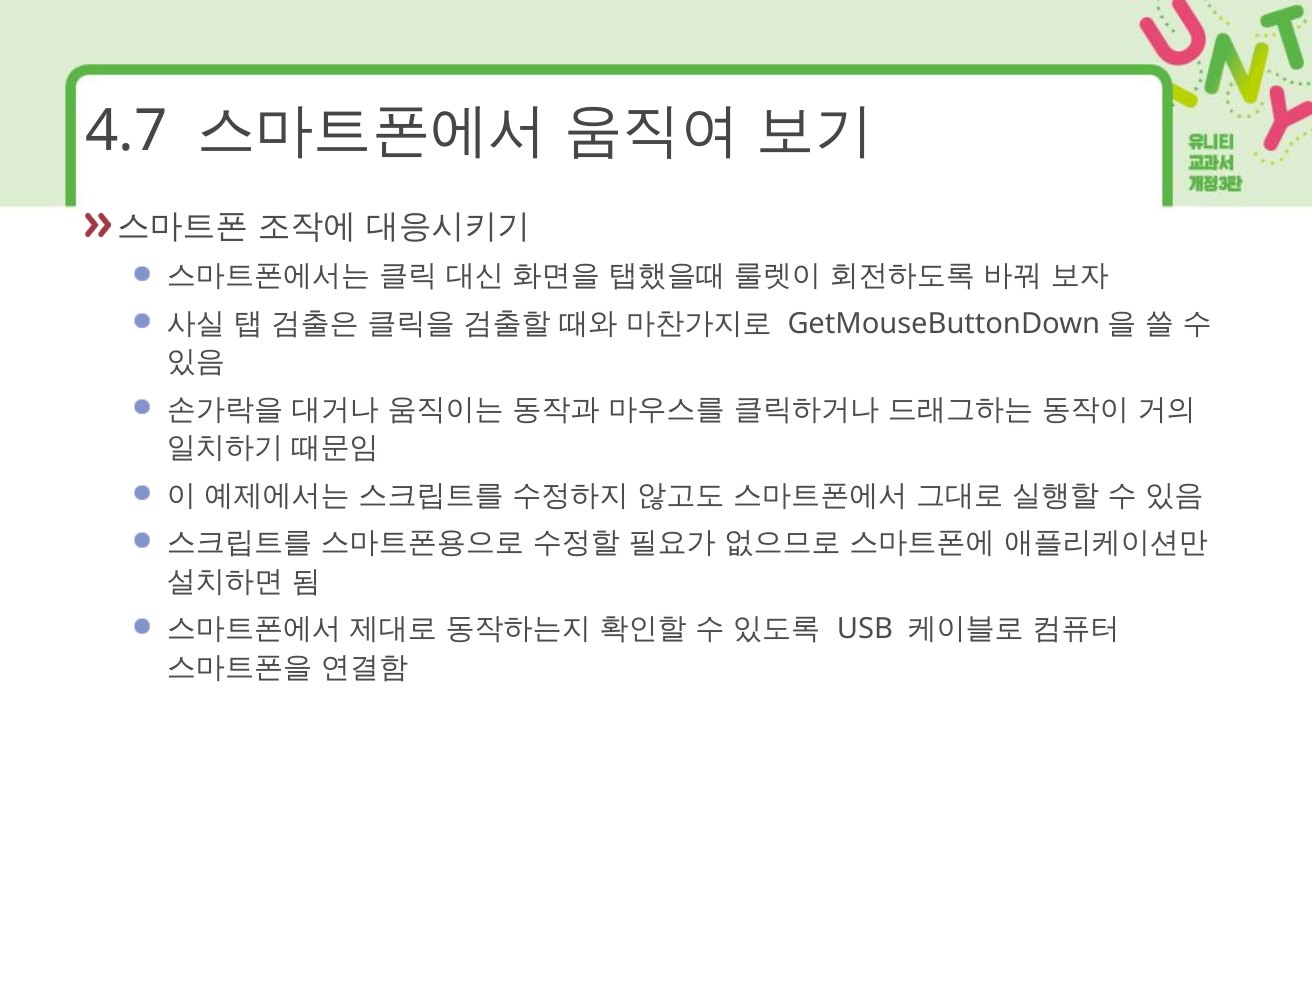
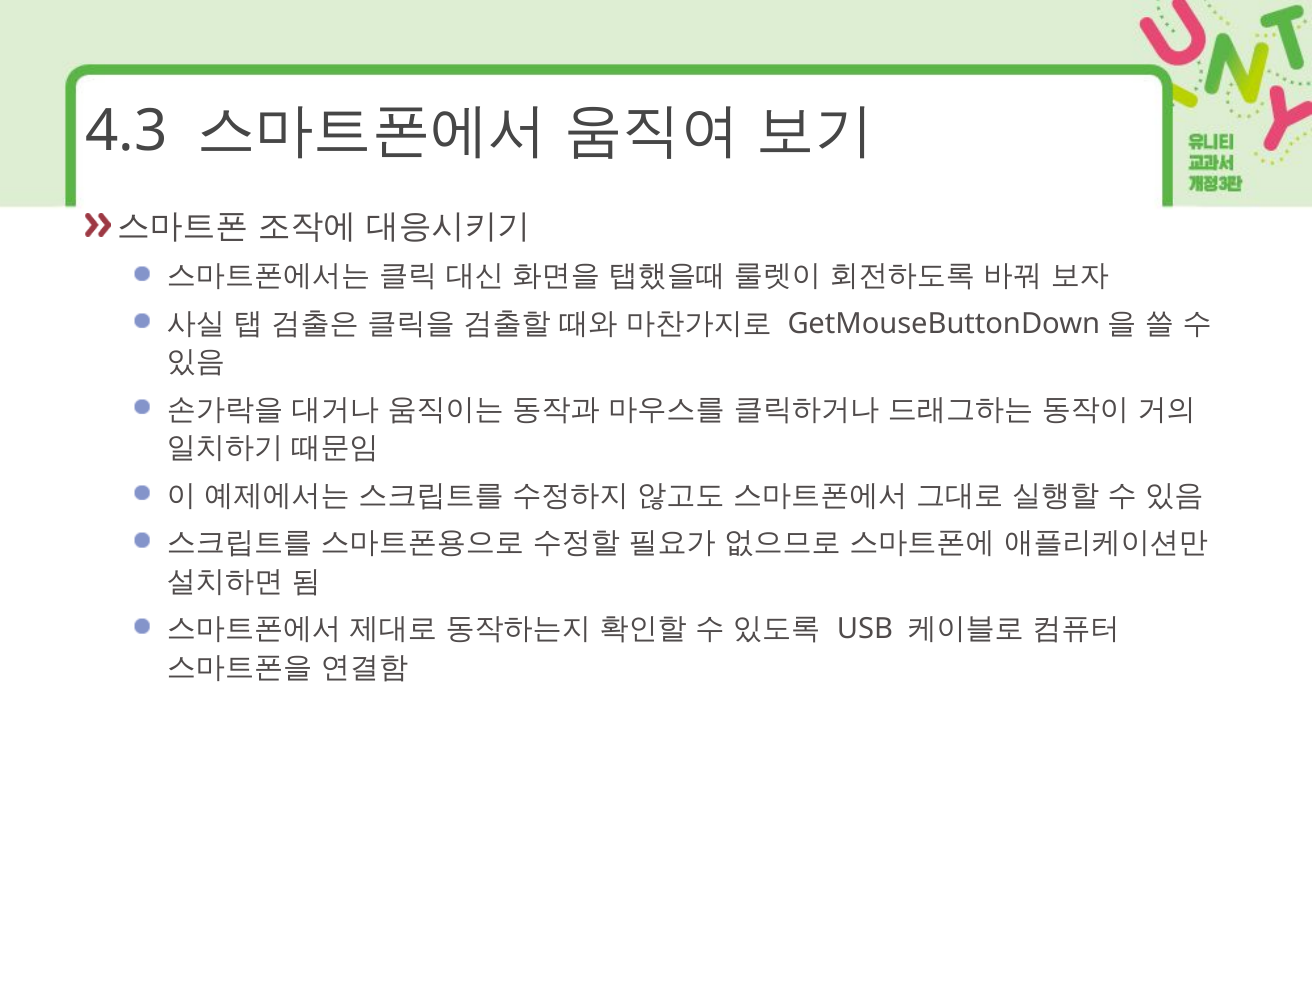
4.7: 4.7 -> 4.3 (127, 131)
